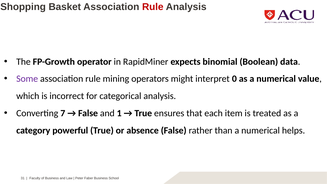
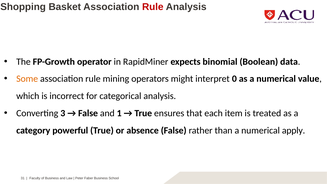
Some colour: purple -> orange (27, 79)
7: 7 -> 3 (63, 113)
helps: helps -> apply (294, 130)
